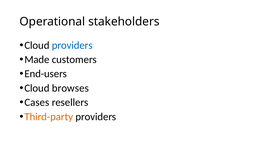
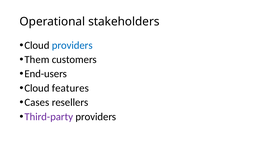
Made: Made -> Them (37, 59)
browses: browses -> features (70, 88)
Third-party colour: orange -> purple (49, 116)
